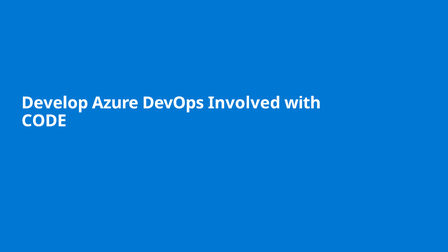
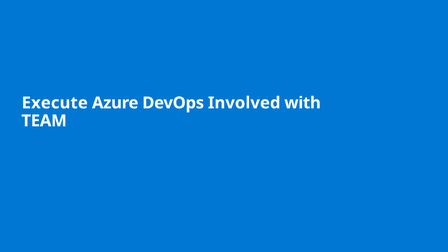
Develop: Develop -> Execute (55, 103)
CODE: CODE -> TEAM (44, 121)
